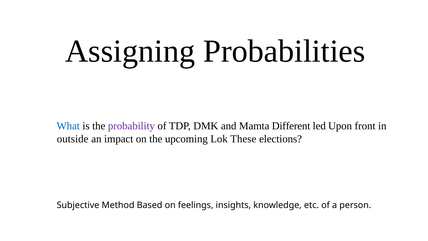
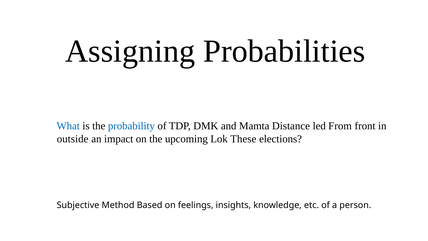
probability colour: purple -> blue (131, 126)
Different: Different -> Distance (291, 126)
Upon: Upon -> From (340, 126)
